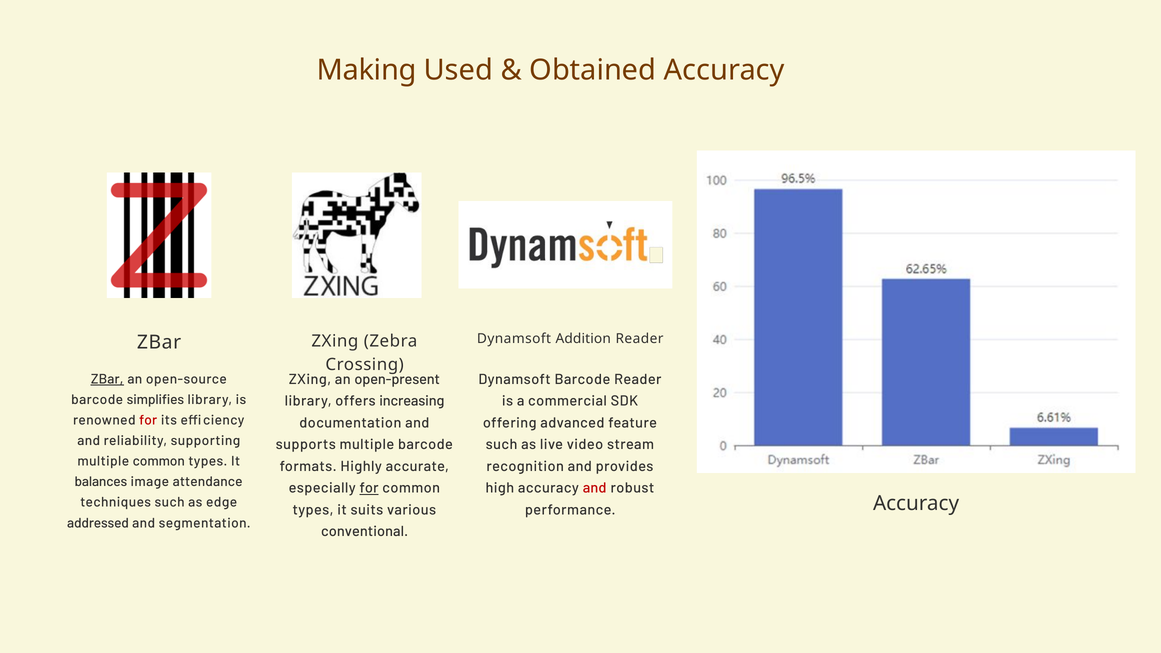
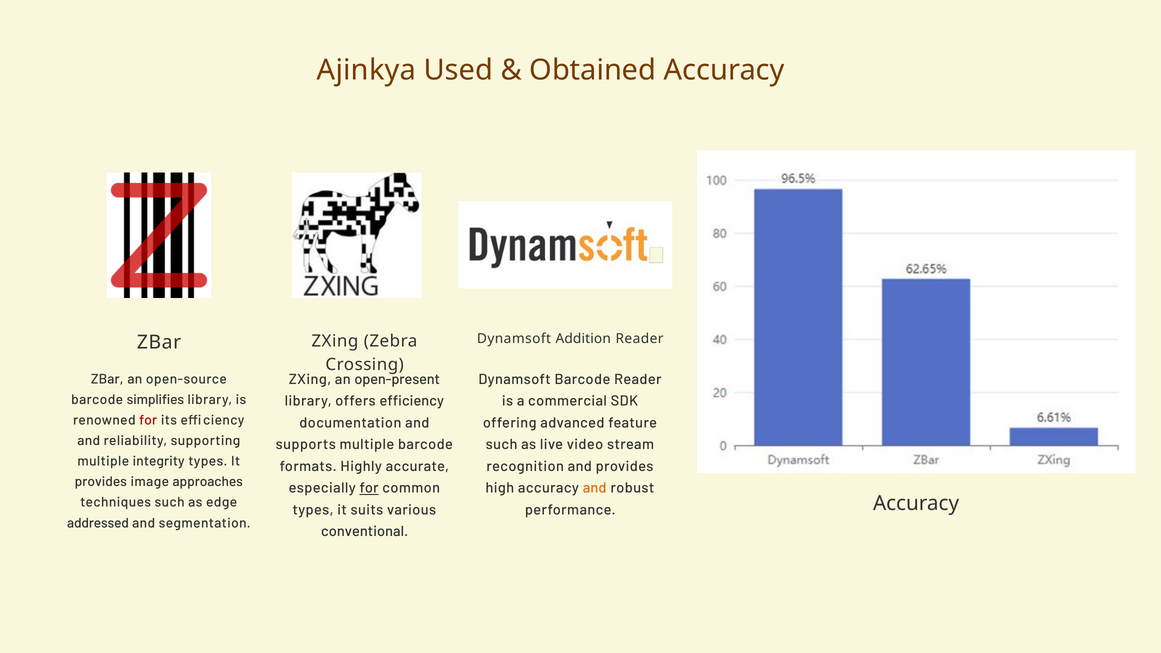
Making: Making -> Ajinkya (366, 70)
ZBar underline: present -> none (107, 379)
offers increasing: increasing -> efficiency (412, 401)
multiple common: common -> integrity (159, 461)
balances: balances -> provides (101, 482)
attendance: attendance -> approaches (208, 482)
and colour: red -> orange (595, 488)
